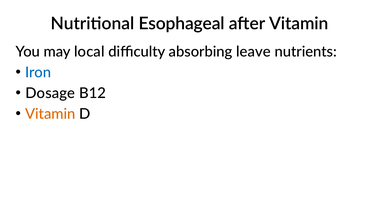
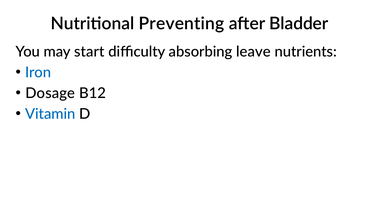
Esophageal: Esophageal -> Preventing (181, 24)
after Vitamin: Vitamin -> Bladder (299, 24)
local: local -> start (89, 52)
Vitamin colour: orange -> blue (50, 114)
